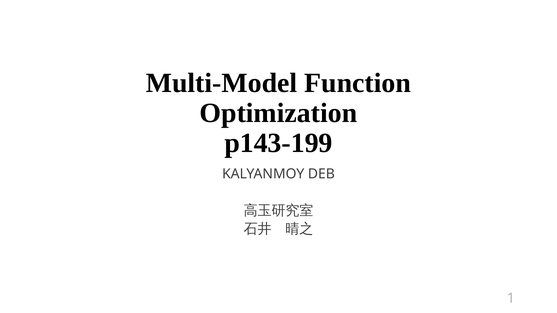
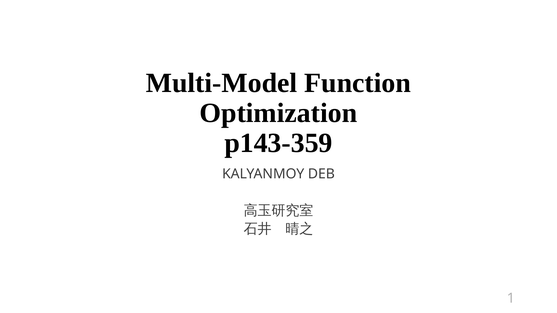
p143-199: p143-199 -> p143-359 (278, 143)
